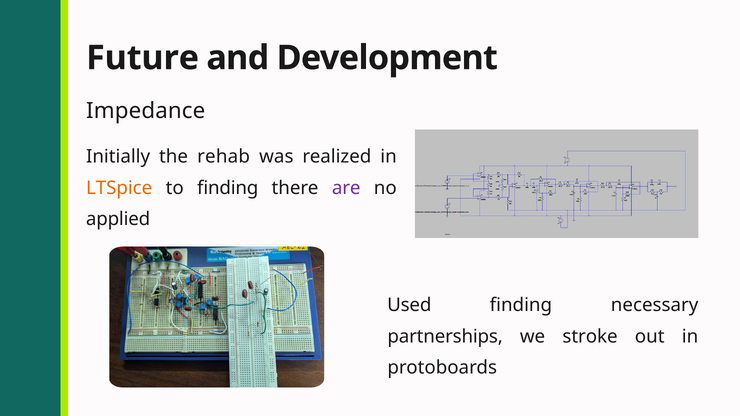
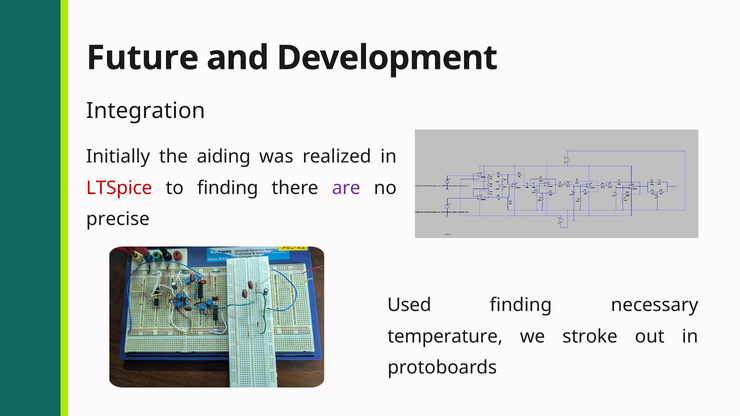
Impedance: Impedance -> Integration (146, 111)
rehab: rehab -> aiding (224, 157)
LTSpice colour: orange -> red (119, 188)
applied: applied -> precise (118, 219)
partnerships: partnerships -> temperature (445, 337)
